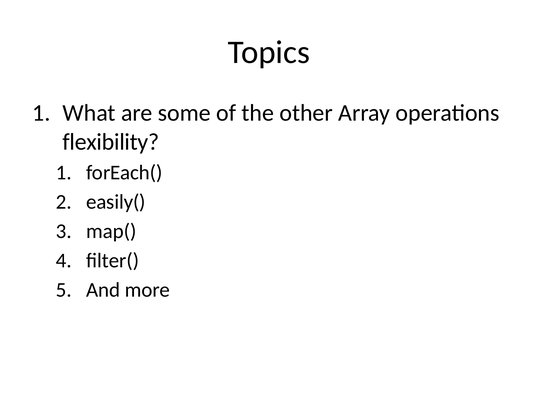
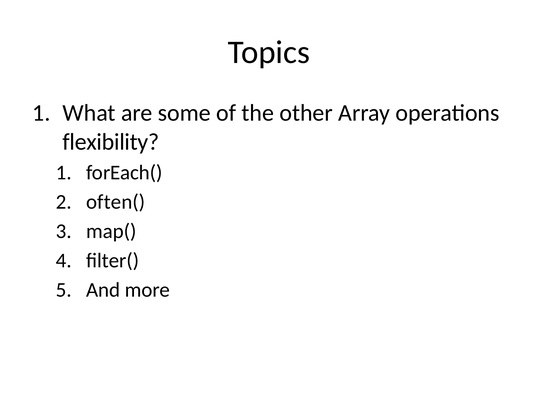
easily(: easily( -> often( (116, 202)
